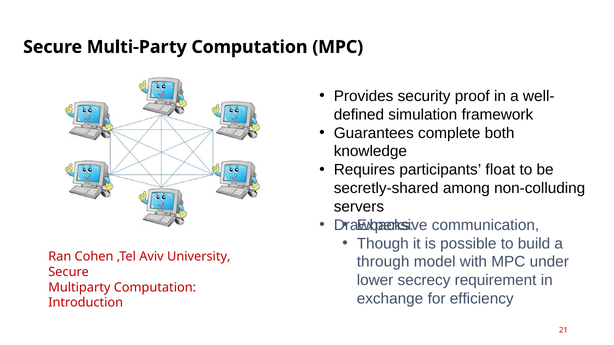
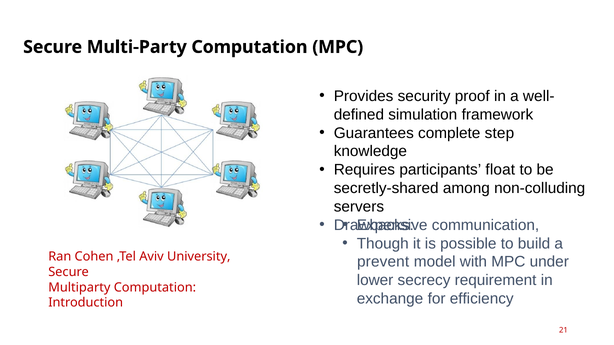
both: both -> step (499, 133)
through: through -> prevent (383, 262)
